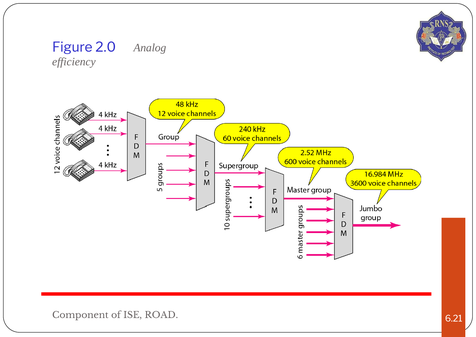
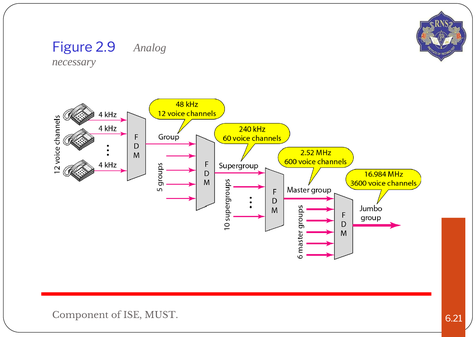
2.0: 2.0 -> 2.9 (106, 47)
efficiency: efficiency -> necessary (74, 62)
ROAD: ROAD -> MUST (161, 315)
